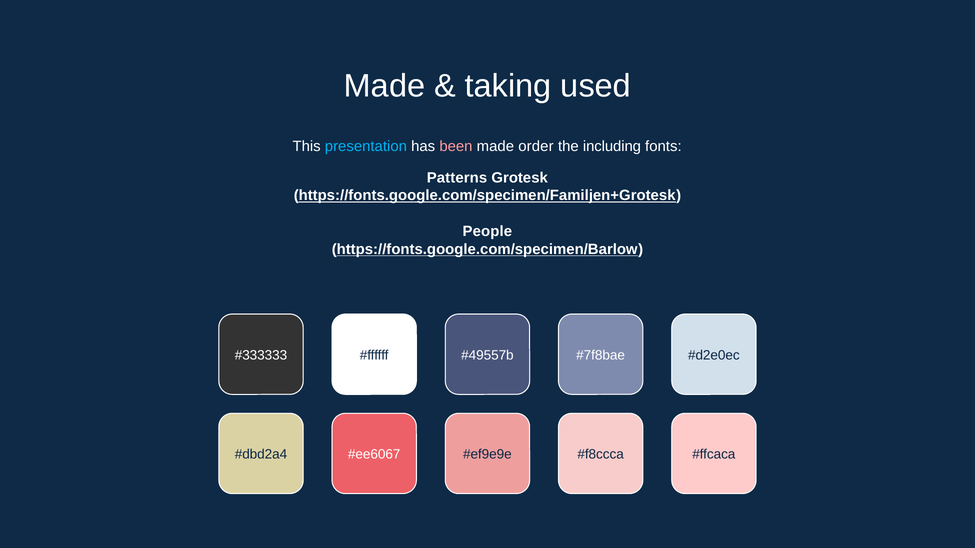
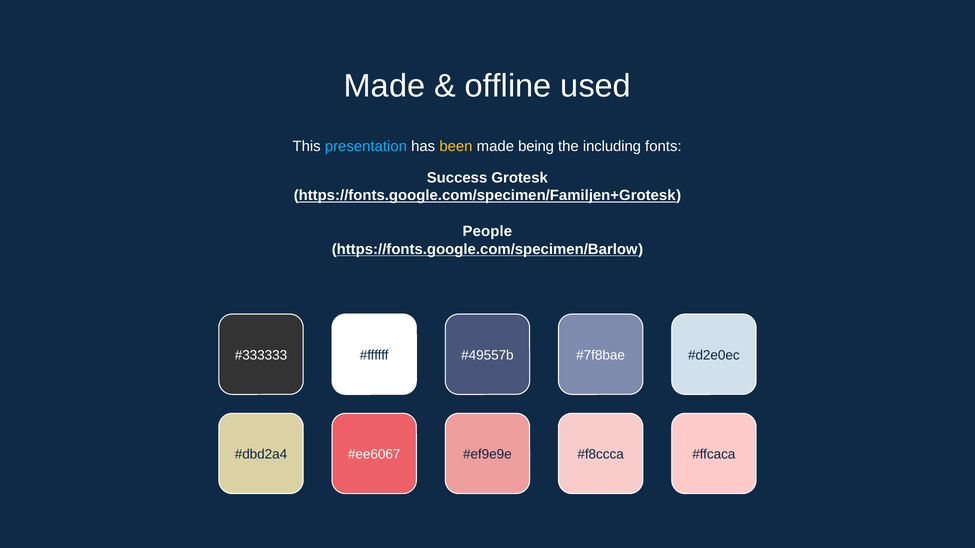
taking: taking -> offline (508, 86)
been colour: pink -> yellow (456, 146)
order: order -> being (536, 146)
Patterns: Patterns -> Success (457, 178)
